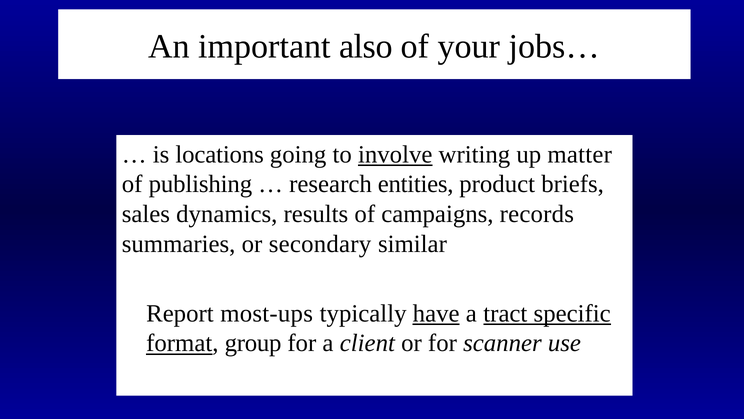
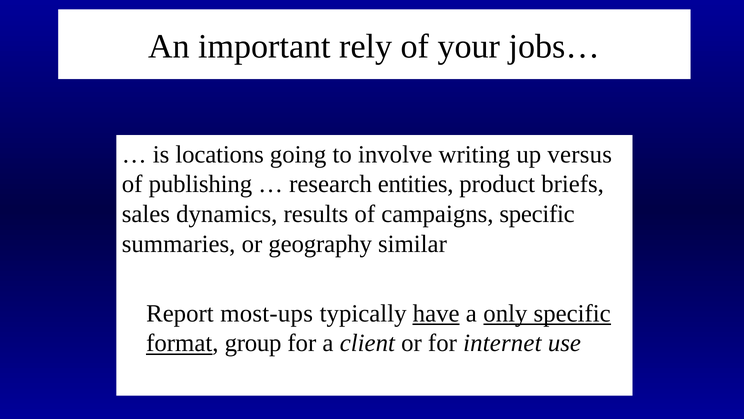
also: also -> rely (366, 47)
involve underline: present -> none (395, 154)
matter: matter -> versus (580, 154)
campaigns records: records -> specific (537, 214)
secondary: secondary -> geography (320, 244)
tract: tract -> only (505, 313)
scanner: scanner -> internet (502, 343)
